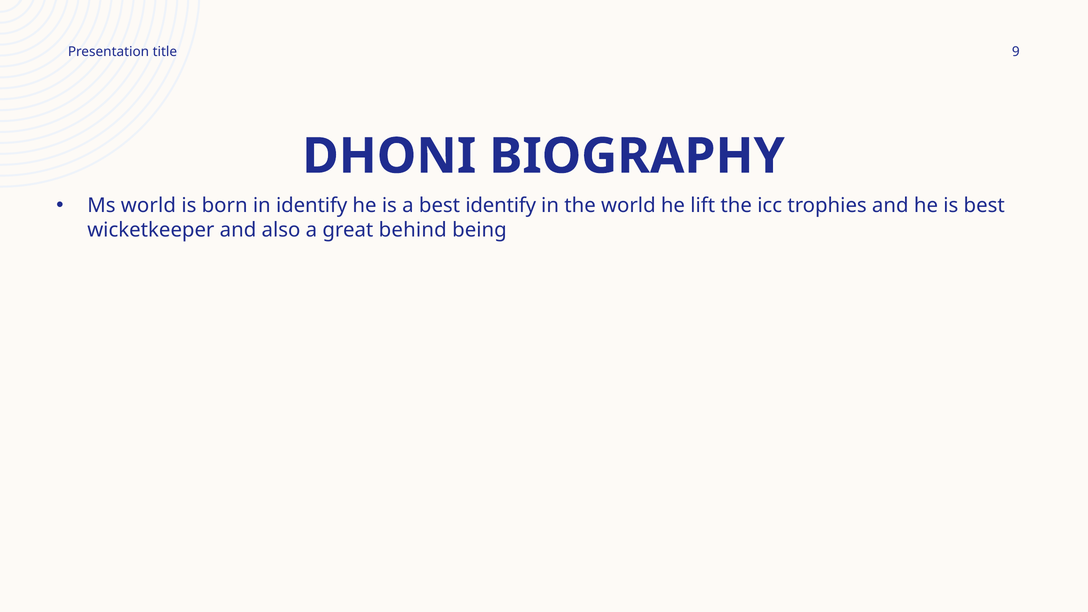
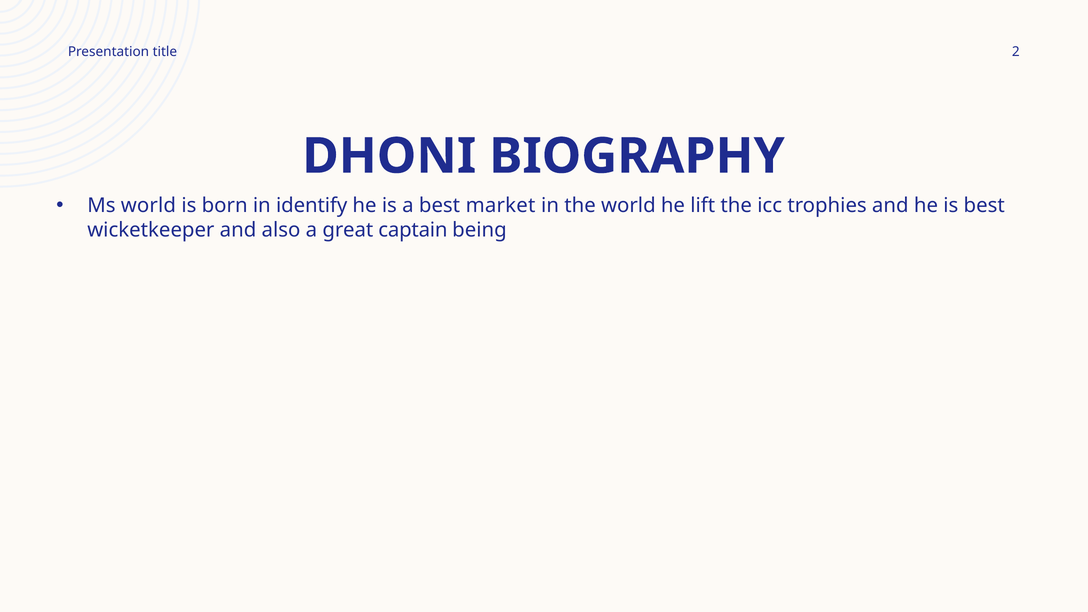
9: 9 -> 2 (1016, 52)
best identify: identify -> market (501, 205)
behind: behind -> captain (413, 230)
